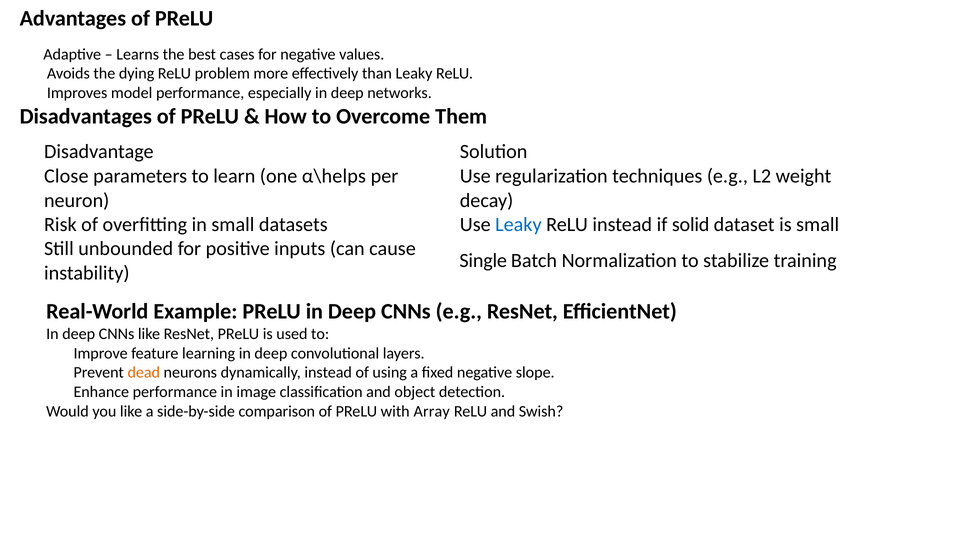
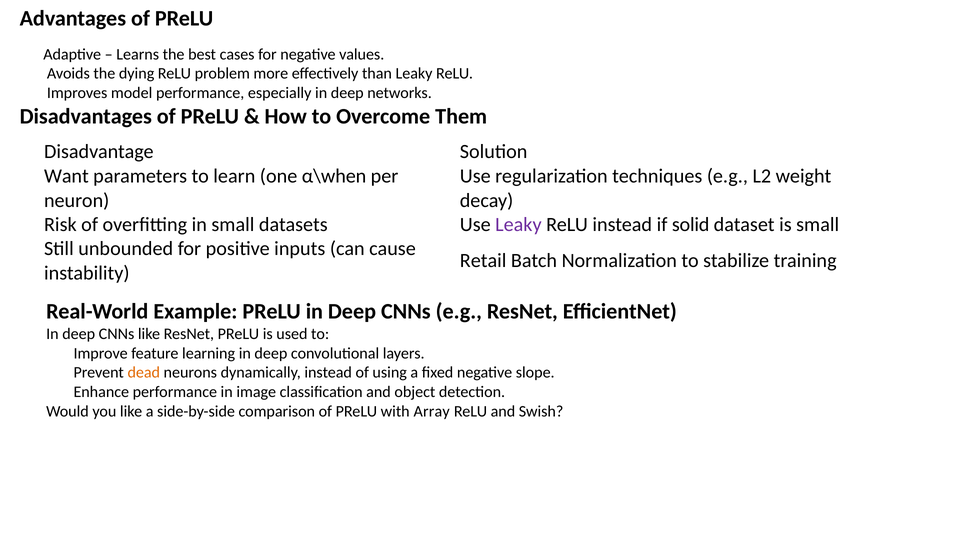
Close: Close -> Want (66, 176)
α\helps: α\helps -> α\when (334, 176)
Leaky colour: blue -> purple (518, 224)
Single: Single -> Retail (483, 260)
